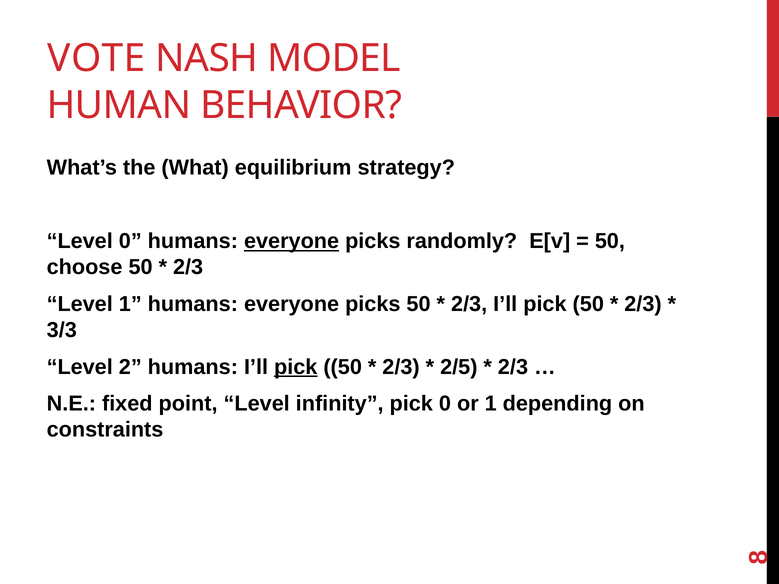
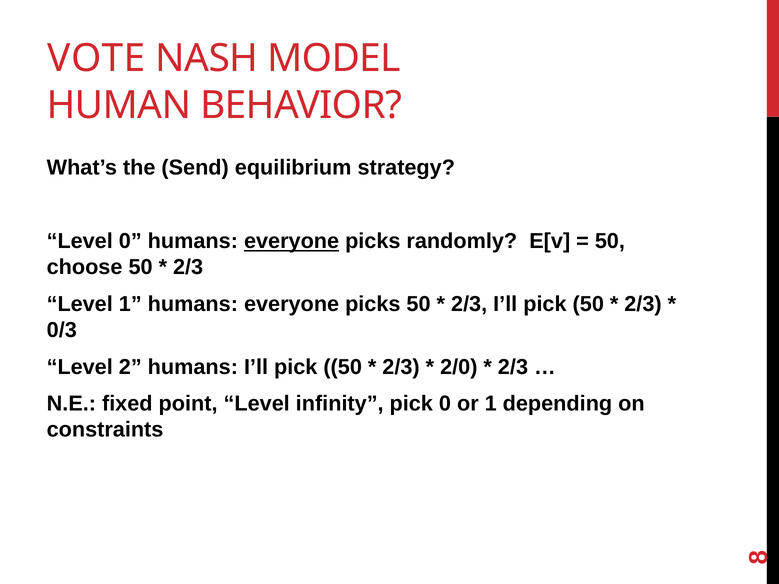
What: What -> Send (195, 168)
3/3: 3/3 -> 0/3 (62, 330)
pick underline: present -> none (296, 367)
2/5: 2/5 -> 2/0 (459, 367)
